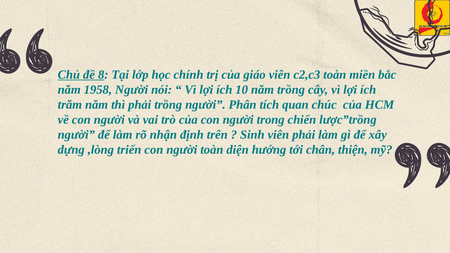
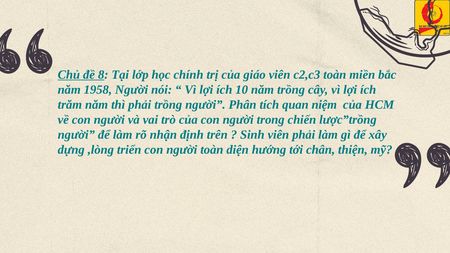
chúc: chúc -> niệm (324, 105)
